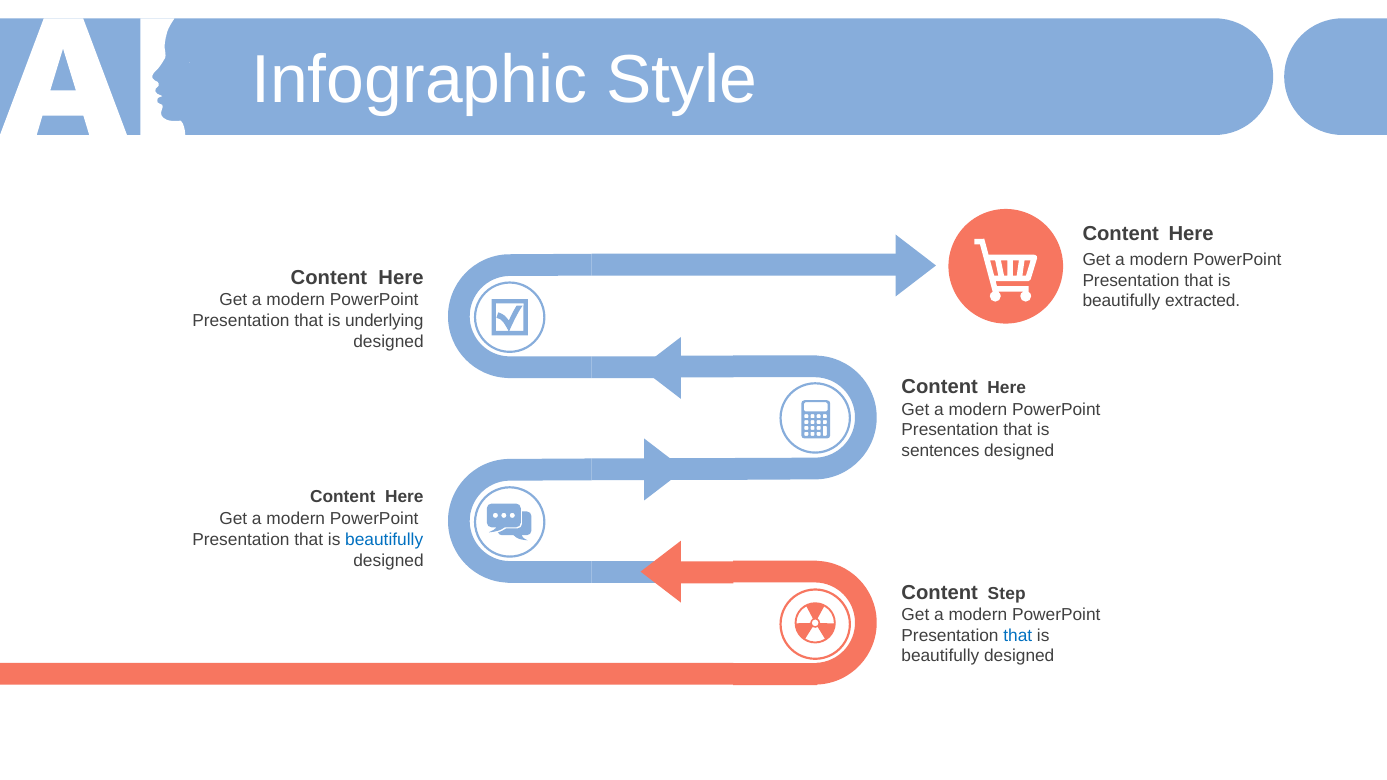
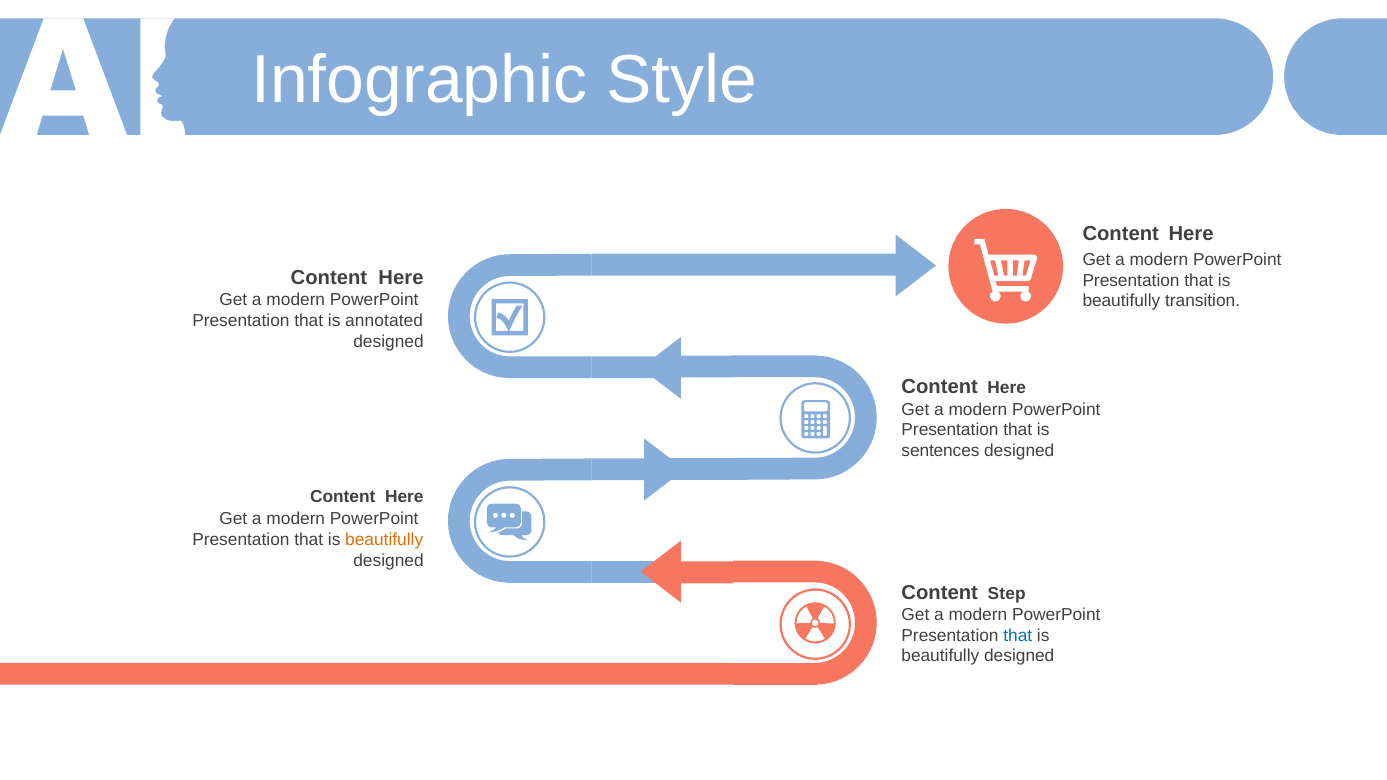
extracted: extracted -> transition (1203, 301)
underlying: underlying -> annotated (384, 321)
beautifully colour: blue -> orange (384, 540)
